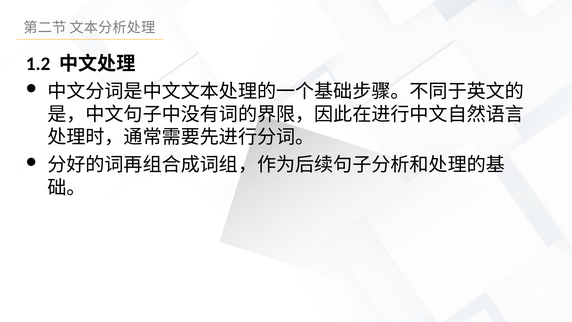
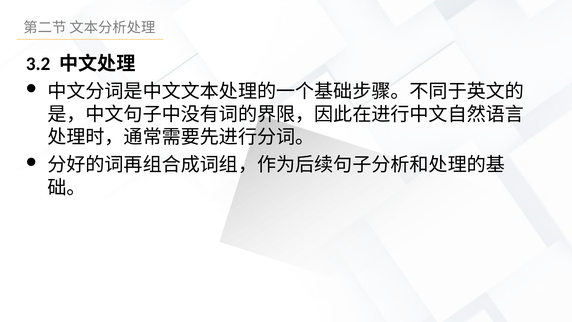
1.2: 1.2 -> 3.2 (38, 64)
